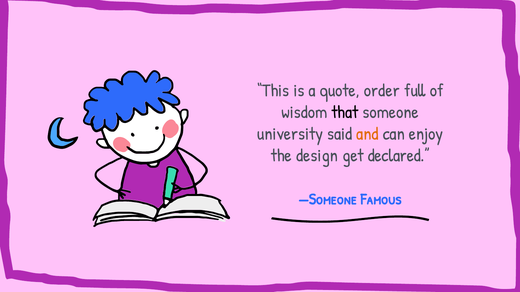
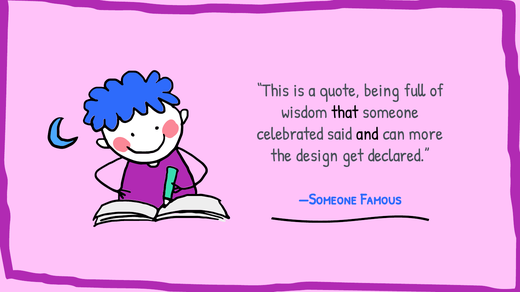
order: order -> being (382, 91)
university: university -> celebrated (290, 134)
and colour: orange -> black (367, 134)
enjoy: enjoy -> more (426, 134)
